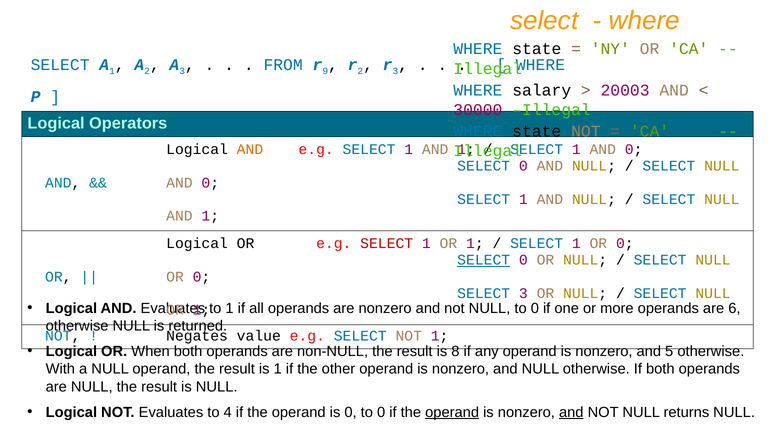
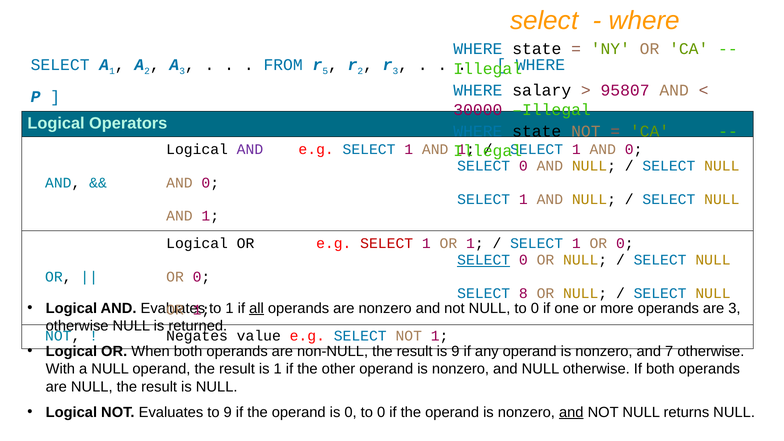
9: 9 -> 5 (325, 71)
20003: 20003 -> 95807 (625, 90)
AND colour: orange -> purple (250, 149)
SELECT 3: 3 -> 8 (523, 293)
all underline: none -> present (256, 308)
are 6: 6 -> 3 (734, 308)
is 8: 8 -> 9 (455, 351)
5: 5 -> 7 (669, 351)
to 4: 4 -> 9 (228, 412)
operand underline: present -> none (452, 412)
